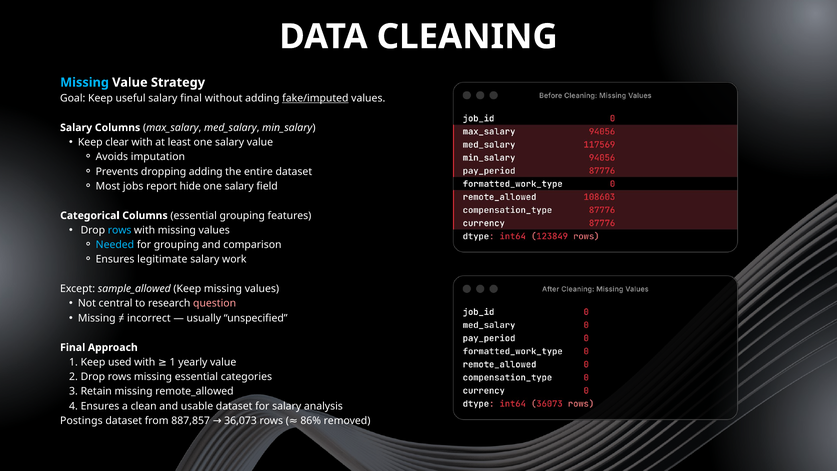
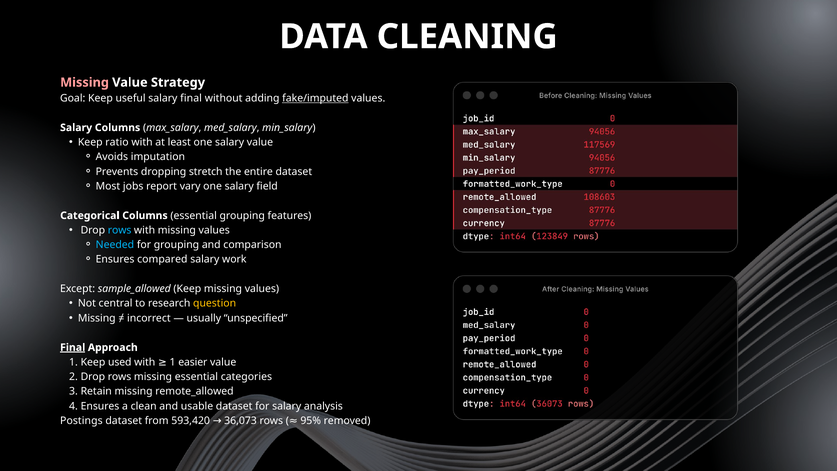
Missing colour: light blue -> pink (85, 82)
clear: clear -> ratio (117, 142)
dropping adding: adding -> stretch (206, 172)
hide: hide -> vary (190, 186)
legitimate: legitimate -> compared (162, 259)
question colour: pink -> yellow (215, 303)
Final underline: none -> present (73, 347)
yearly: yearly -> easier (193, 362)
887,857: 887,857 -> 593,420 (191, 421)
86%: 86% -> 95% (311, 421)
